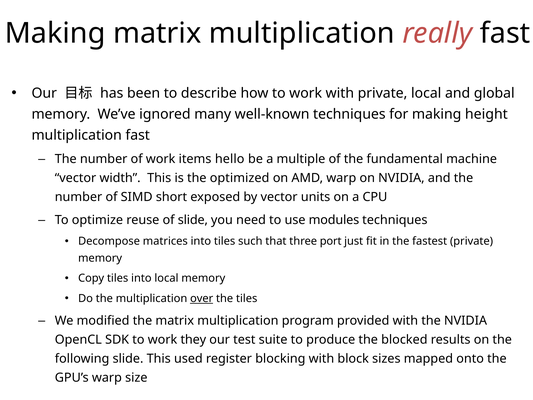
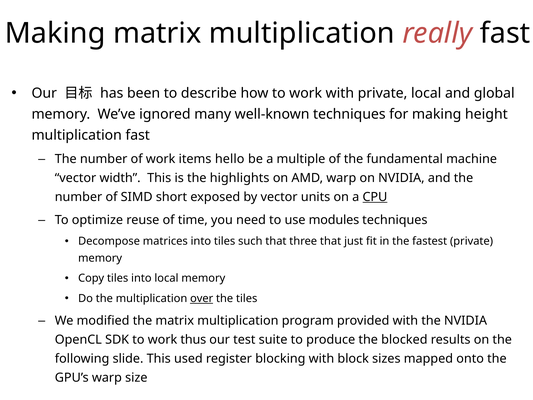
optimized: optimized -> highlights (240, 178)
CPU underline: none -> present (375, 197)
of slide: slide -> time (193, 220)
three port: port -> that (331, 241)
they: they -> thus (193, 339)
